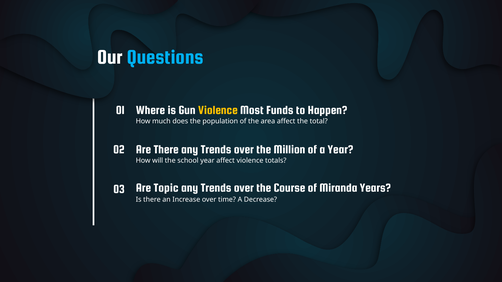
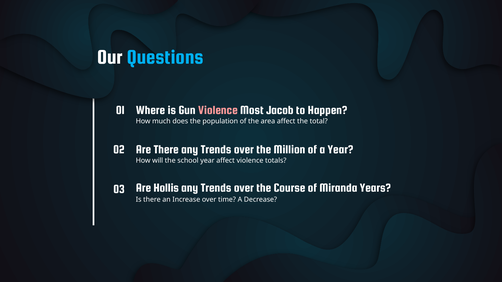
Violence colour: yellow -> pink (218, 110)
Funds: Funds -> Jacob (280, 110)
Topic: Topic -> Hollis (166, 188)
